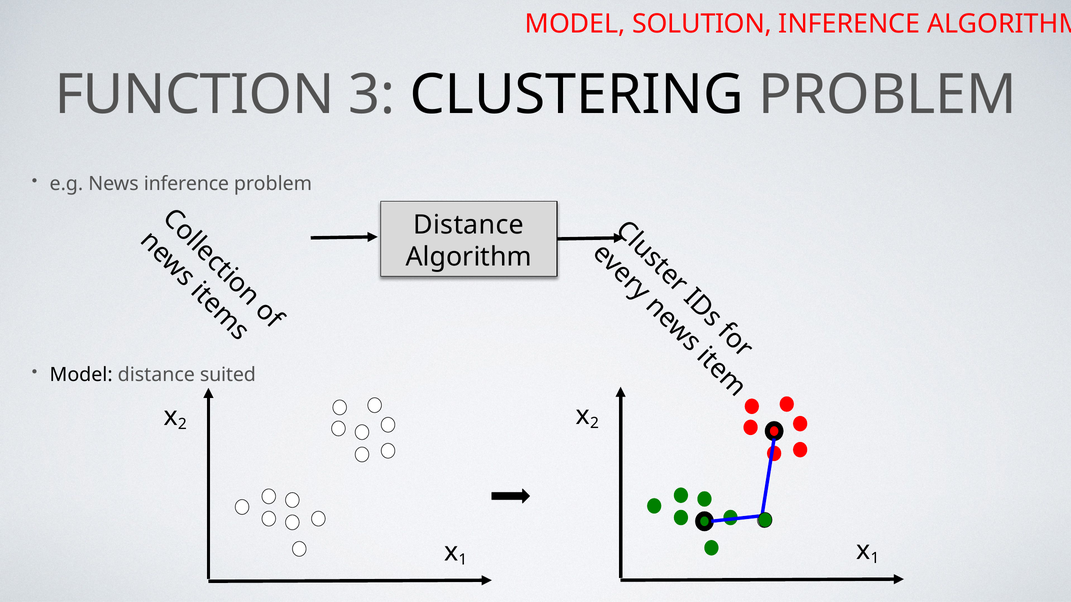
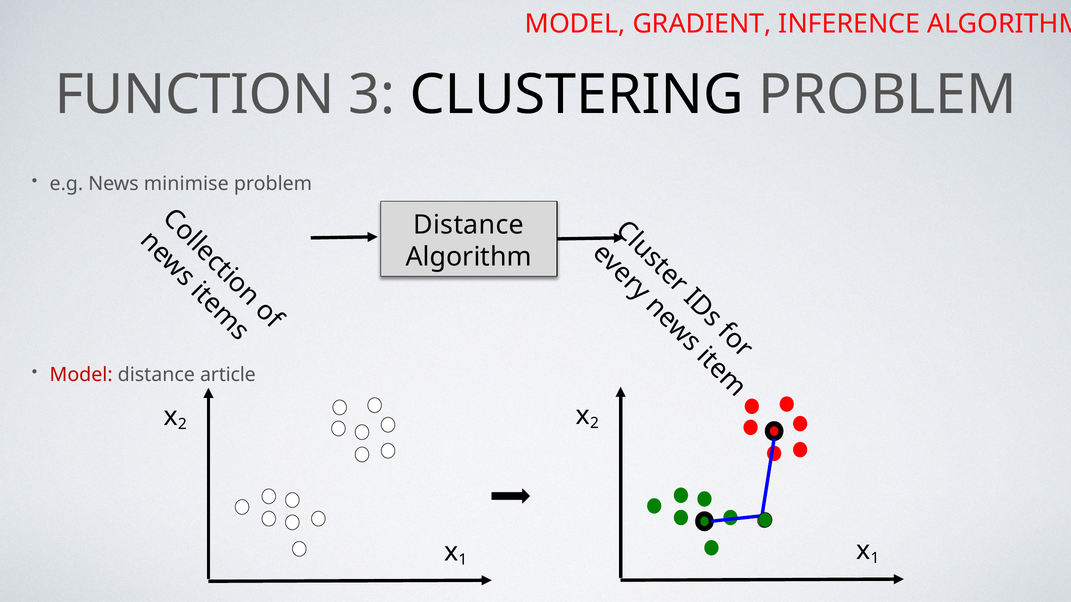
SOLUTION: SOLUTION -> GRADIENT (702, 24)
News inference: inference -> minimise (186, 184)
Model colour: black -> red (81, 375)
suited: suited -> article (228, 375)
